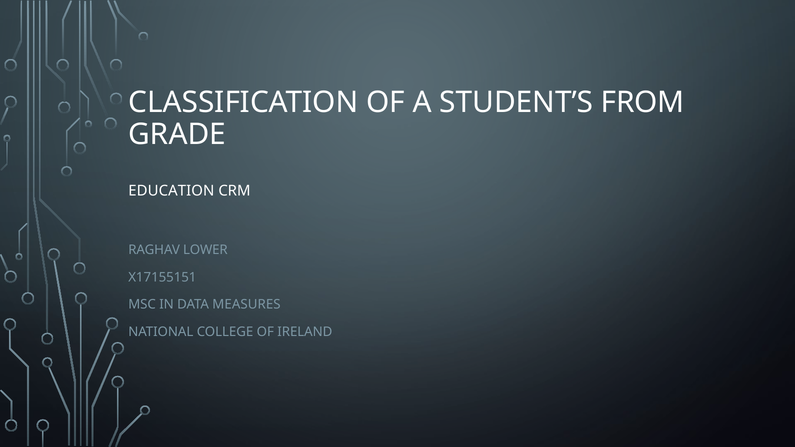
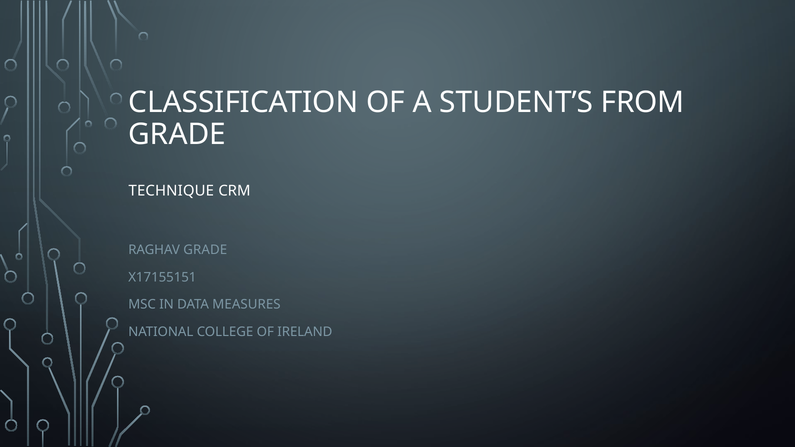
EDUCATION: EDUCATION -> TECHNIQUE (171, 191)
RAGHAV LOWER: LOWER -> GRADE (205, 250)
